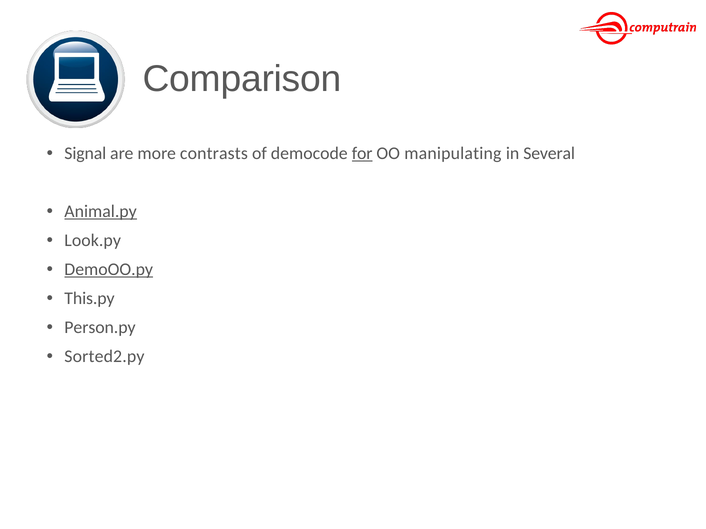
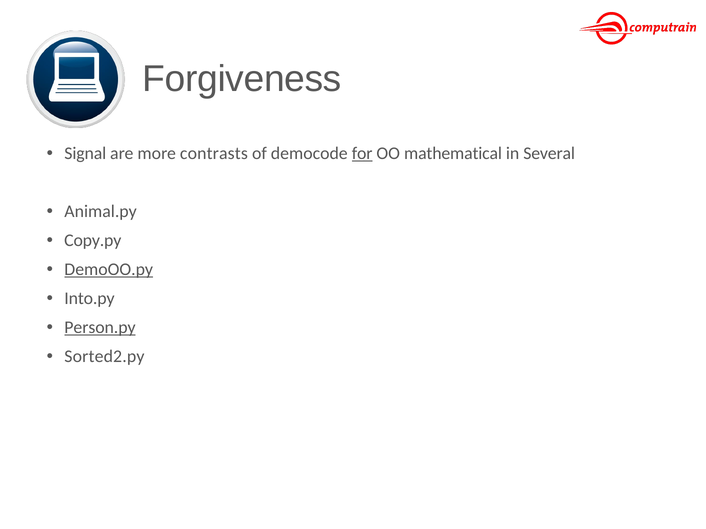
Comparison: Comparison -> Forgiveness (242, 79)
manipulating: manipulating -> mathematical (453, 154)
Animal.py underline: present -> none (101, 212)
Look.py: Look.py -> Copy.py (93, 241)
This.py: This.py -> Into.py (89, 299)
Person.py underline: none -> present (100, 328)
